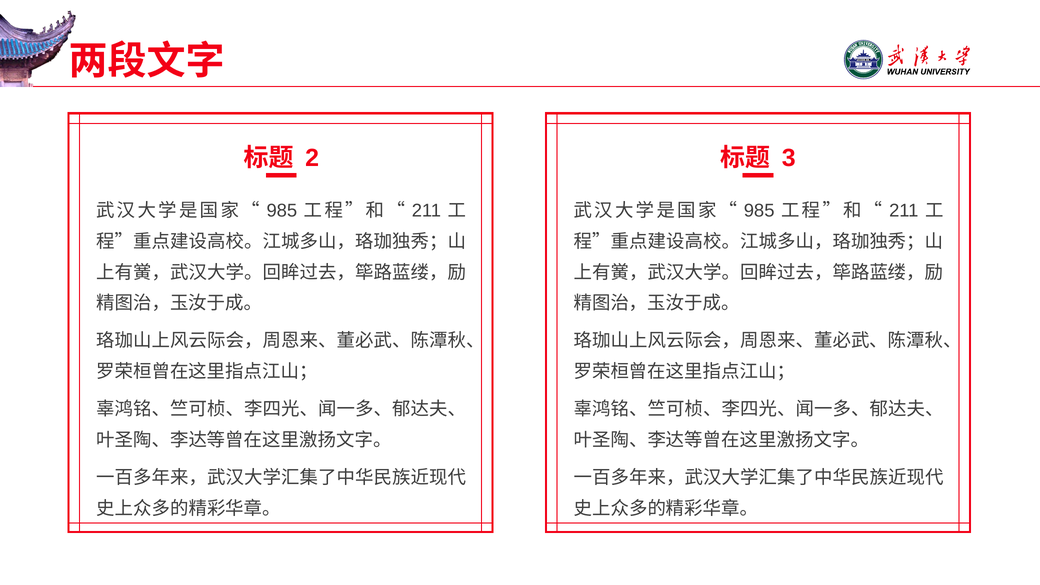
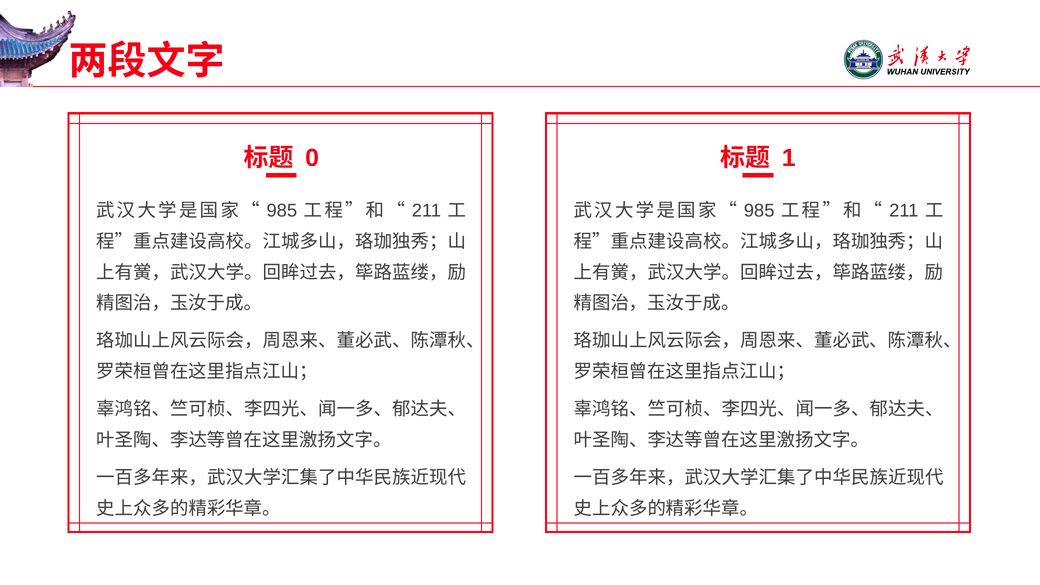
2: 2 -> 0 (312, 158)
3: 3 -> 1 (789, 158)
